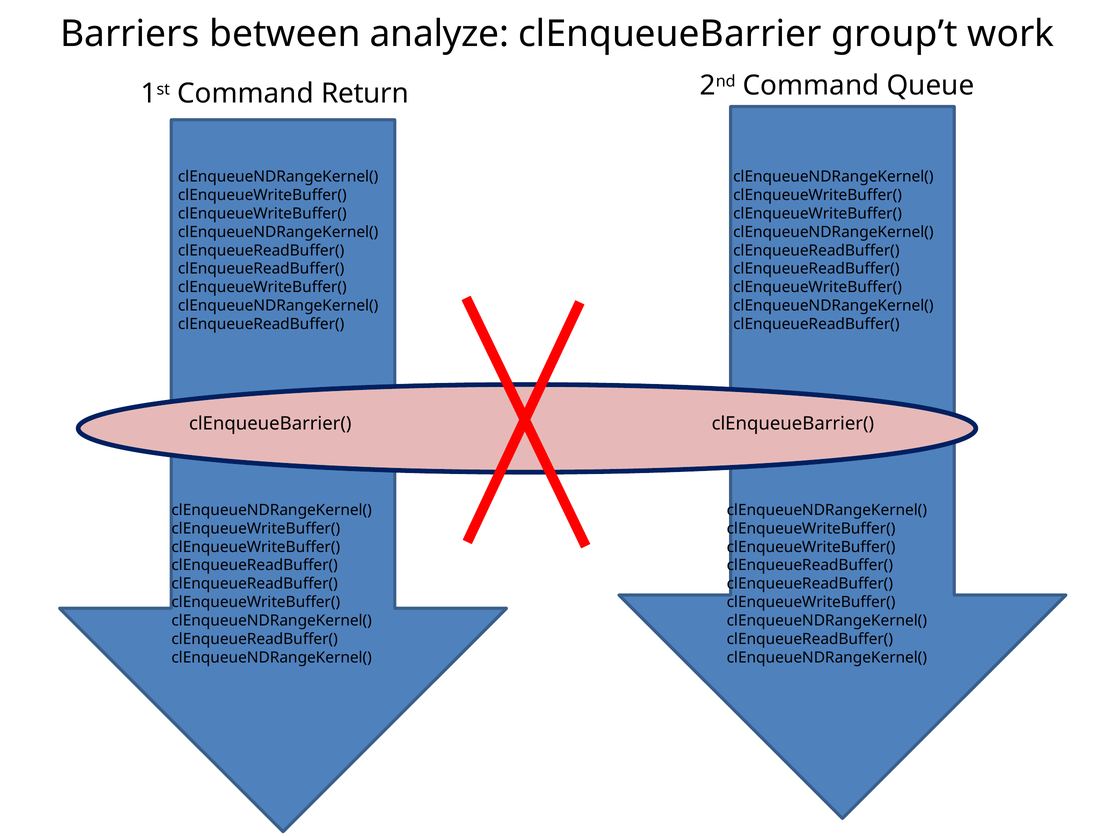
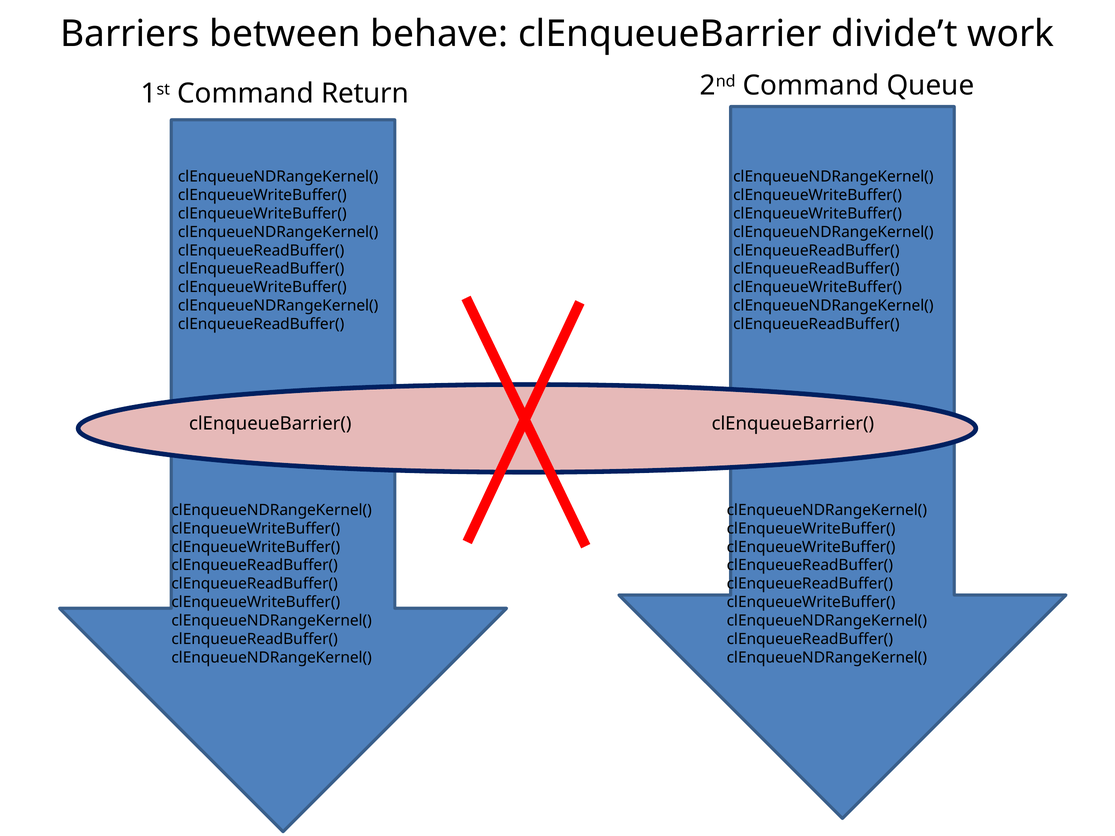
analyze: analyze -> behave (439, 34)
group’t: group’t -> divide’t (894, 34)
